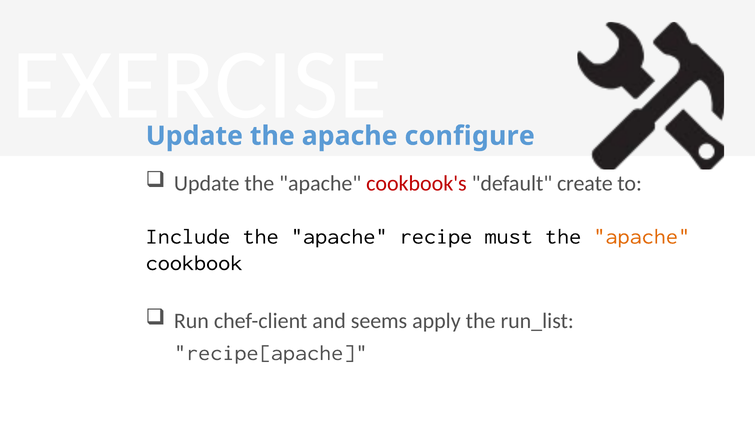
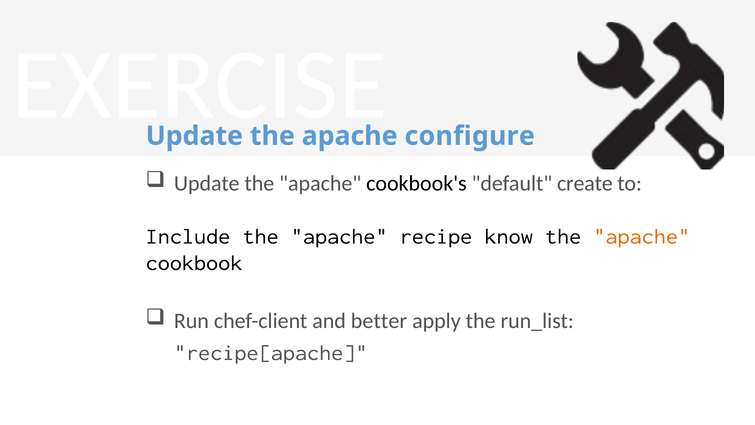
cookbook's colour: red -> black (416, 183)
must: must -> know (509, 236)
seems: seems -> better (379, 321)
